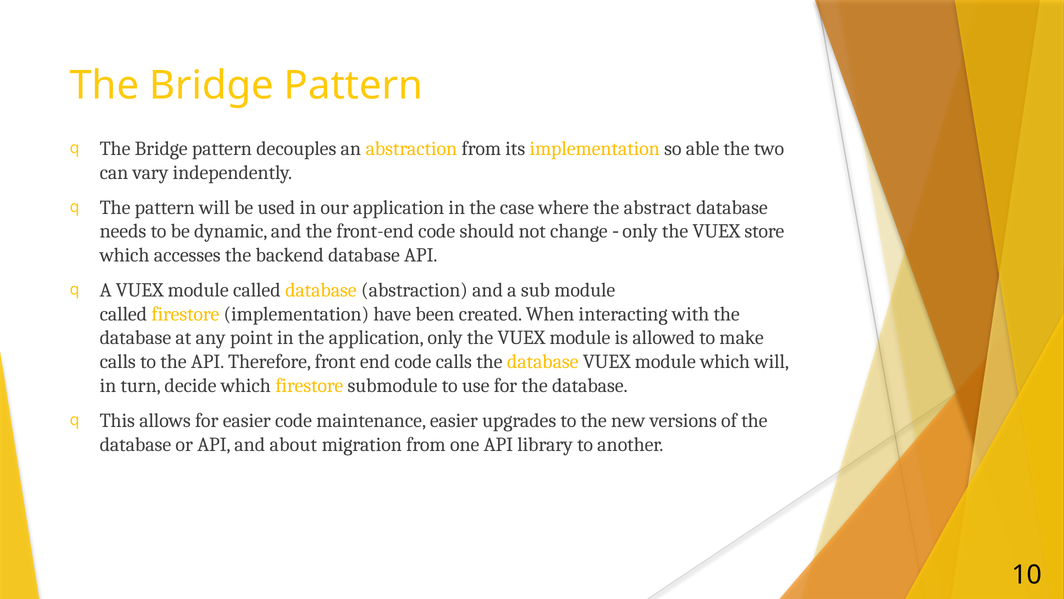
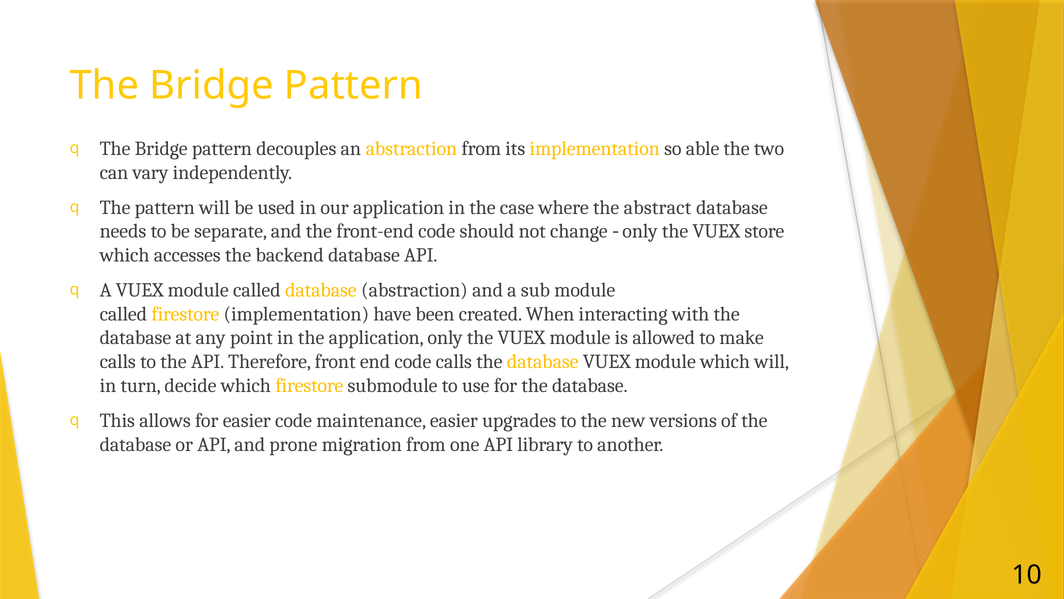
dynamic: dynamic -> separate (231, 231)
about: about -> prone (293, 444)
